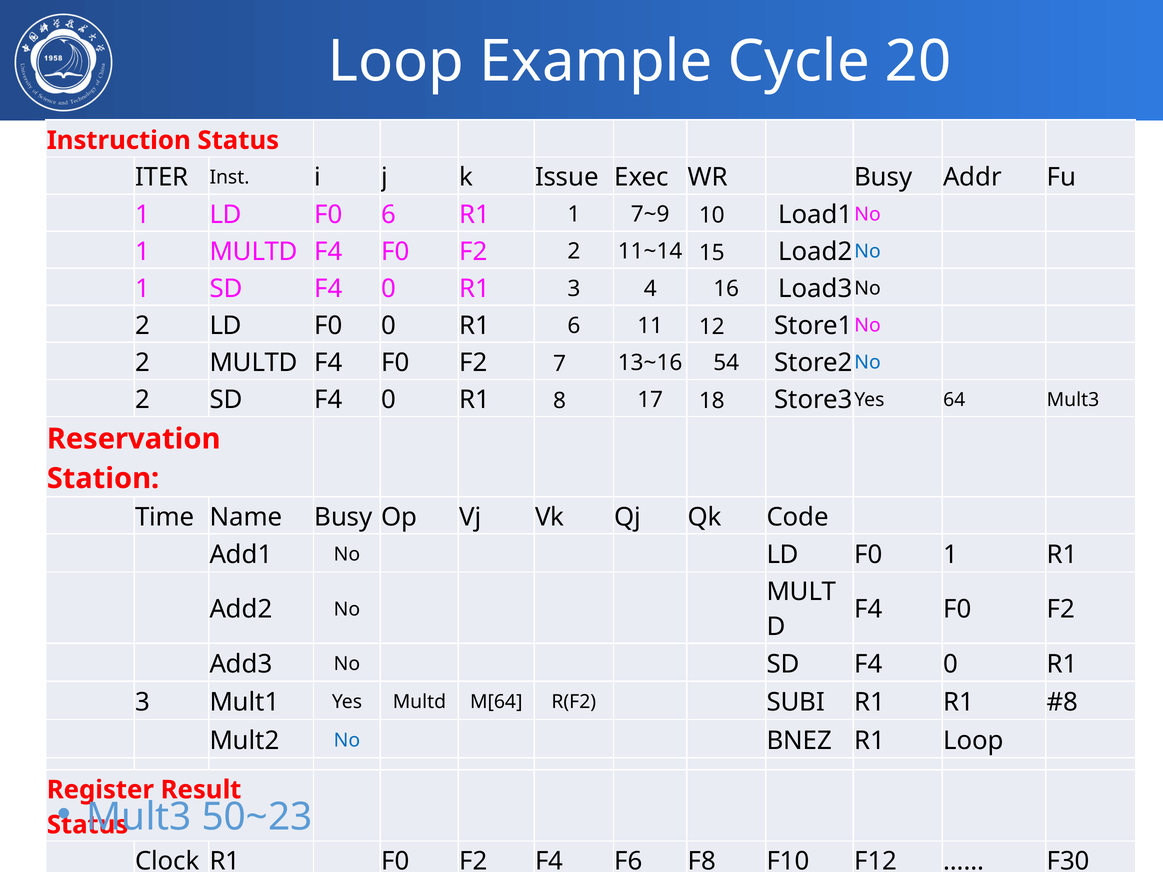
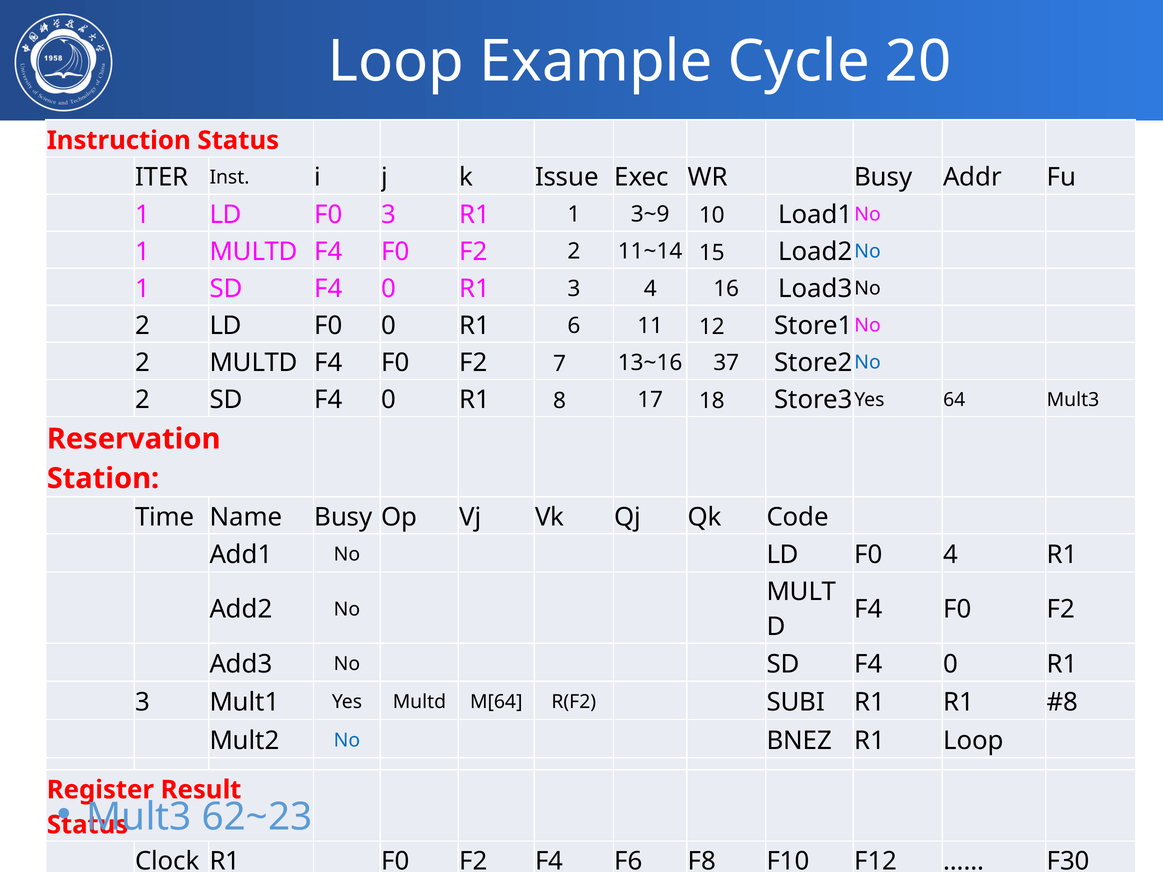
F0 6: 6 -> 3 (389, 215)
7~9: 7~9 -> 3~9 (650, 215)
54: 54 -> 37 (726, 363)
F0 1: 1 -> 4 (951, 555)
50~23: 50~23 -> 62~23 (257, 817)
